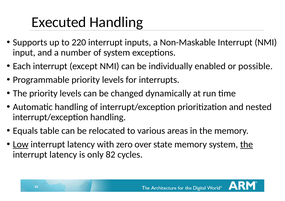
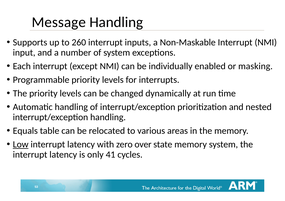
Executed: Executed -> Message (59, 22)
220: 220 -> 260 (79, 42)
possible: possible -> masking (255, 66)
the underline: present -> none (247, 145)
82: 82 -> 41 (111, 155)
